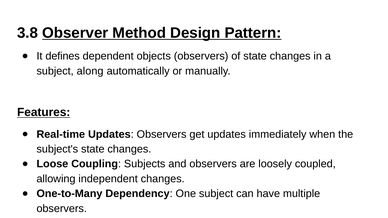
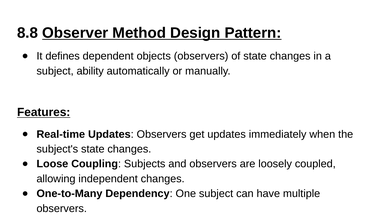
3.8: 3.8 -> 8.8 (28, 33)
along: along -> ability (90, 71)
